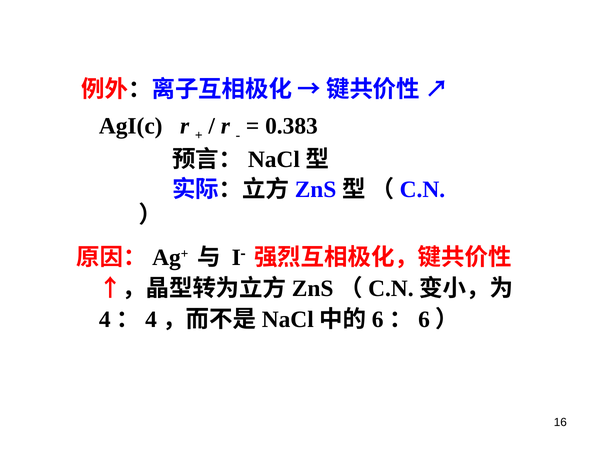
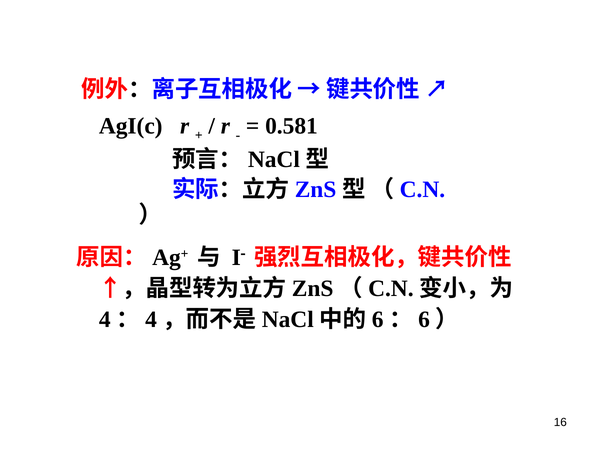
0.383: 0.383 -> 0.581 (291, 126)
